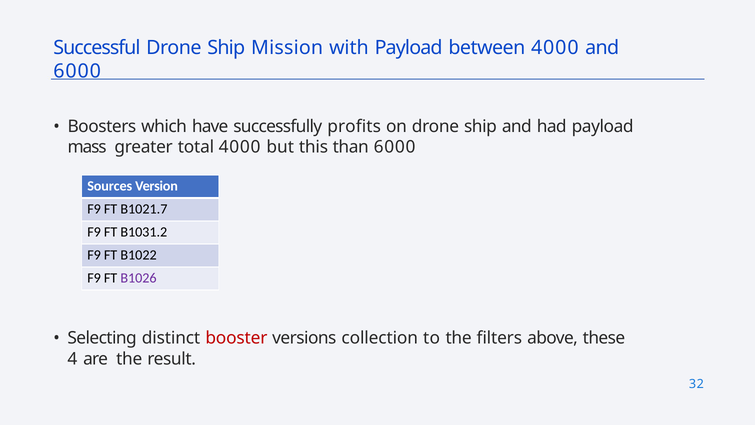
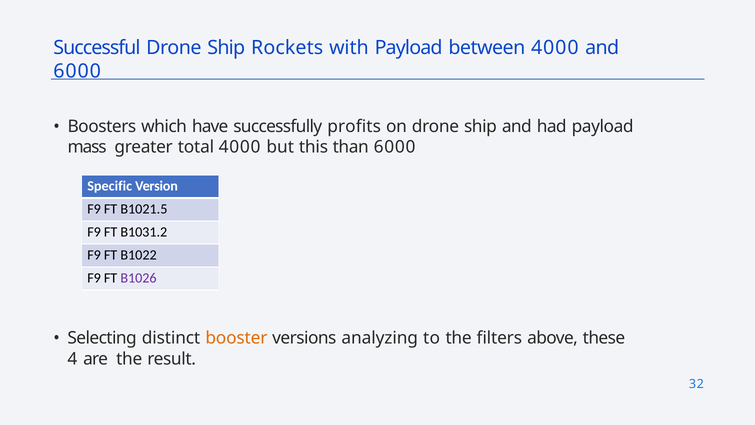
Mission: Mission -> Rockets (287, 48)
Sources: Sources -> Specific (110, 186)
B1021.7: B1021.7 -> B1021.5 (144, 209)
booster colour: red -> orange (236, 338)
collection: collection -> analyzing (380, 338)
